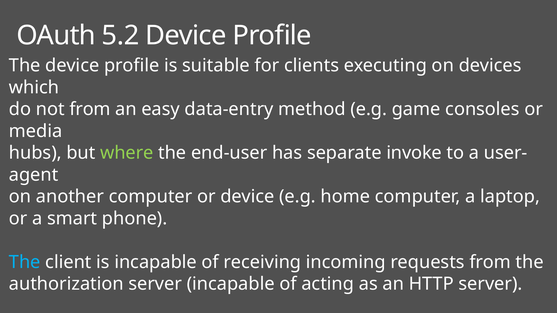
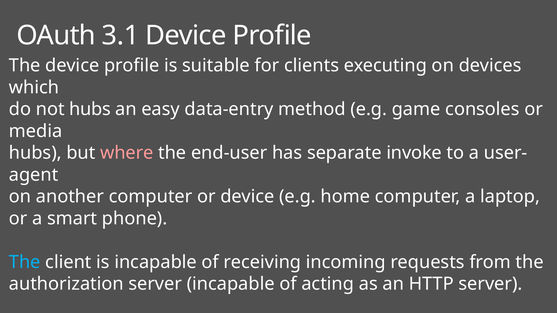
5.2: 5.2 -> 3.1 (121, 36)
not from: from -> hubs (90, 109)
where colour: light green -> pink (127, 153)
